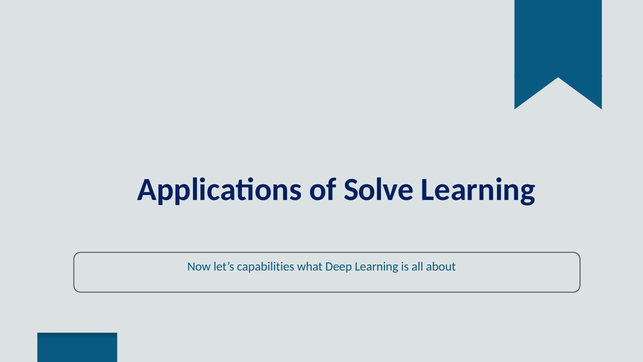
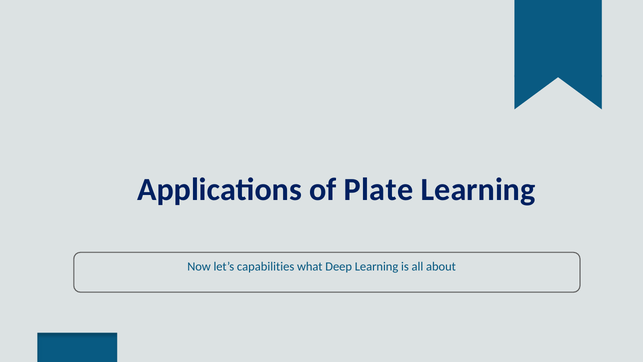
Solve: Solve -> Plate (379, 189)
